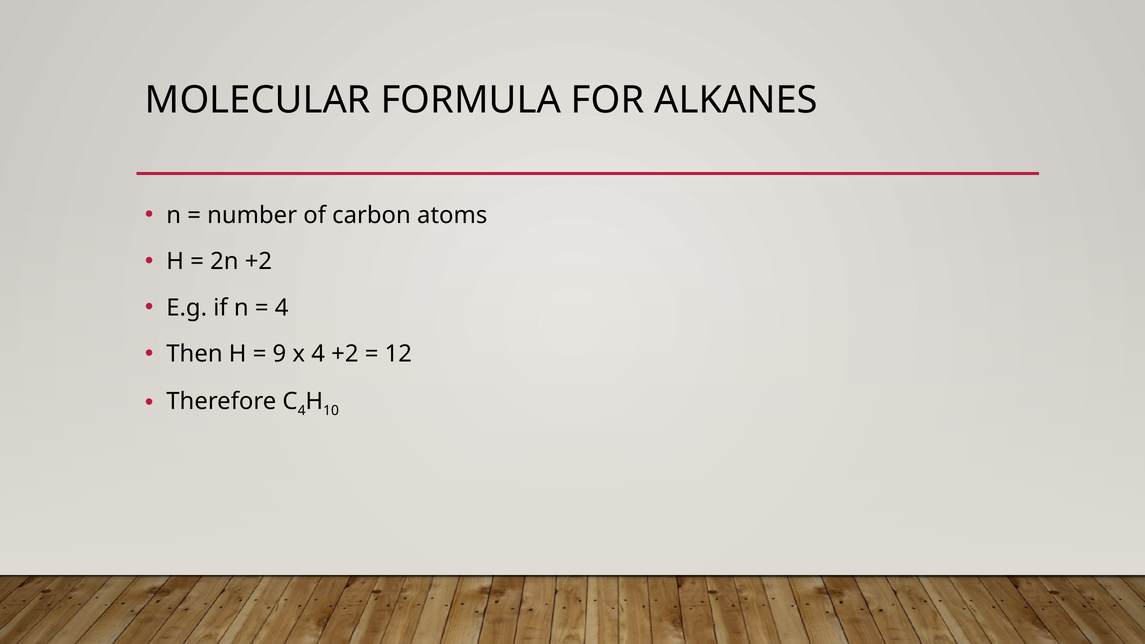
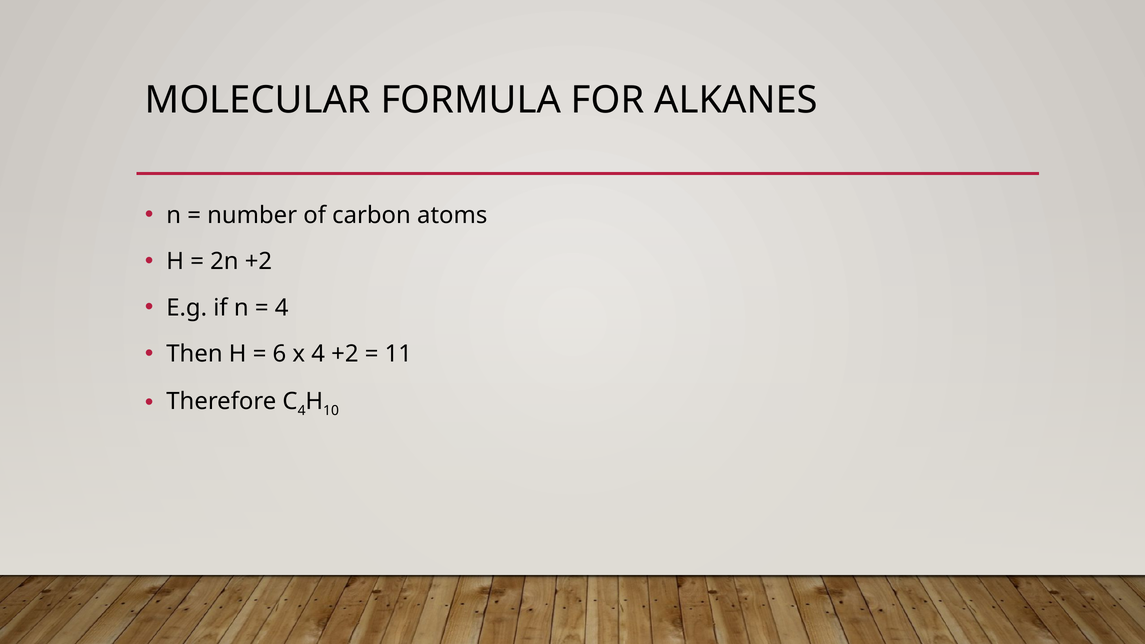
9: 9 -> 6 (279, 354)
12: 12 -> 11 (398, 354)
